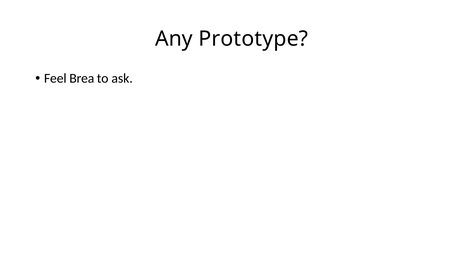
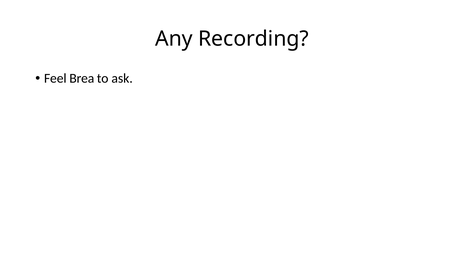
Prototype: Prototype -> Recording (253, 39)
